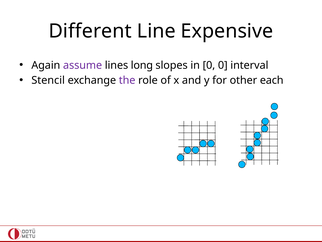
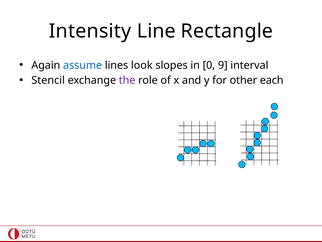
Different: Different -> Intensity (90, 31)
Expensive: Expensive -> Rectangle (227, 31)
assume colour: purple -> blue (83, 65)
long: long -> look (142, 65)
0 0: 0 -> 9 (223, 65)
